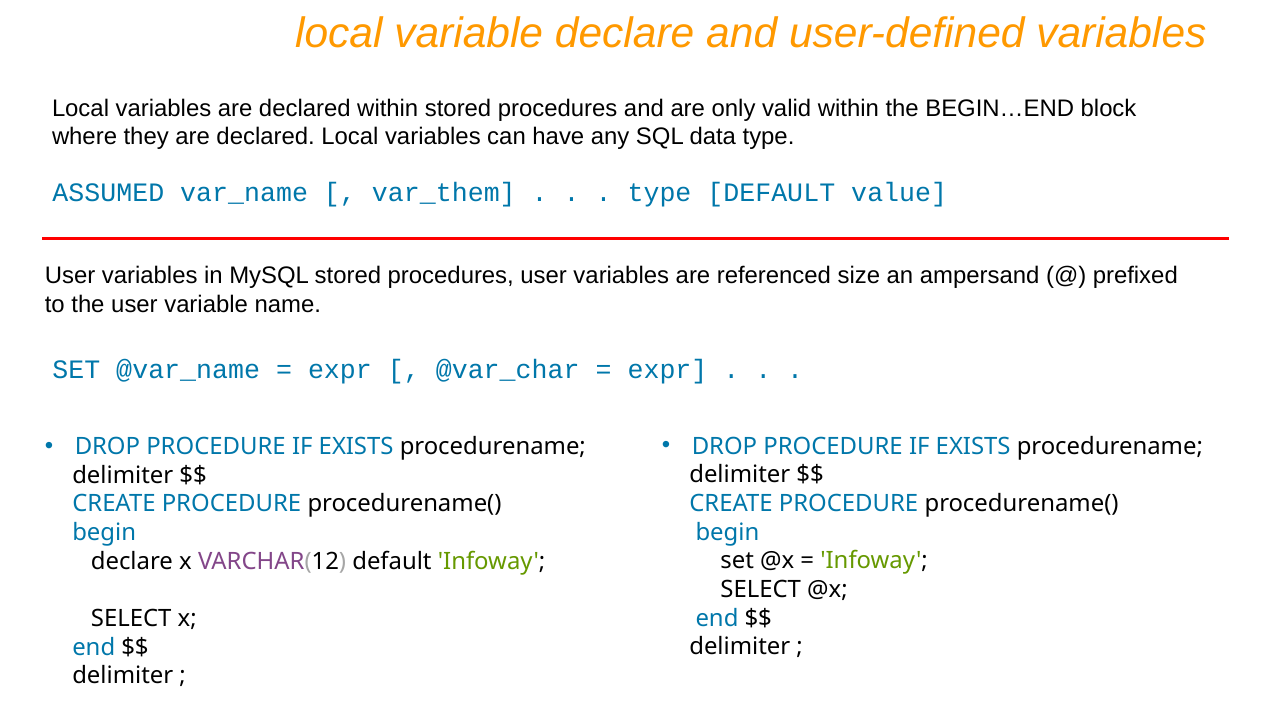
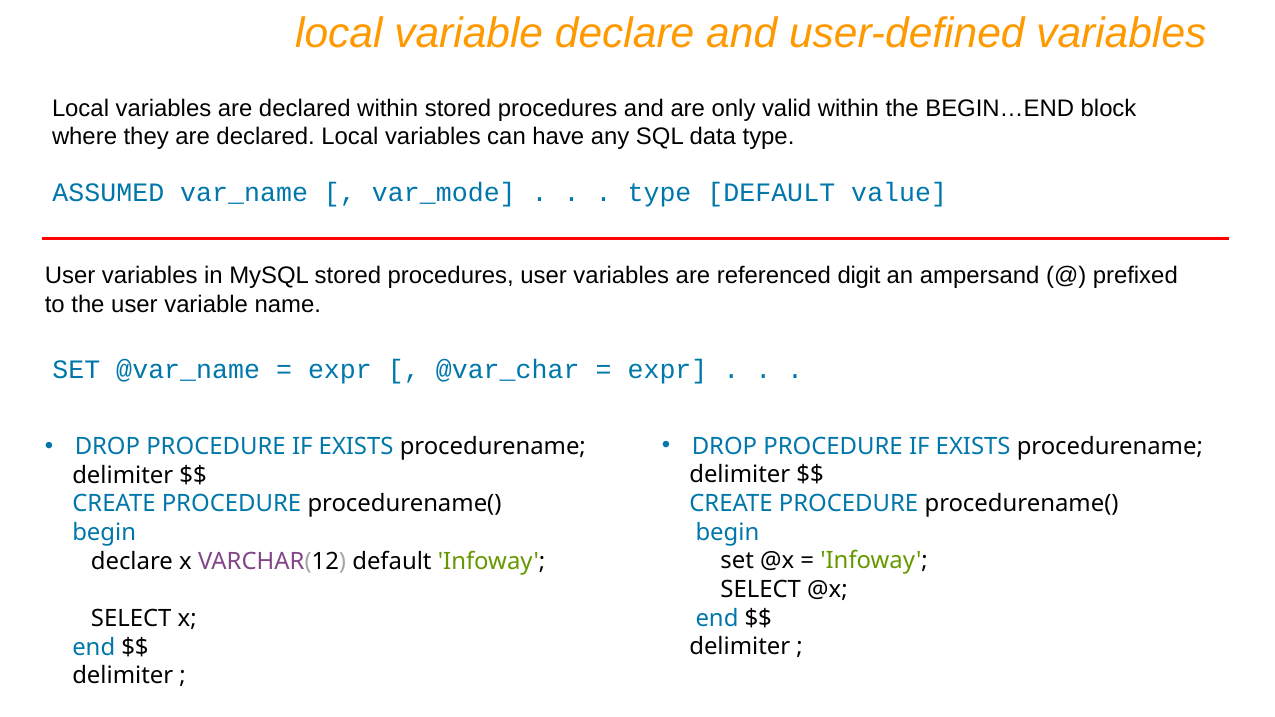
var_them: var_them -> var_mode (444, 193)
size: size -> digit (859, 276)
